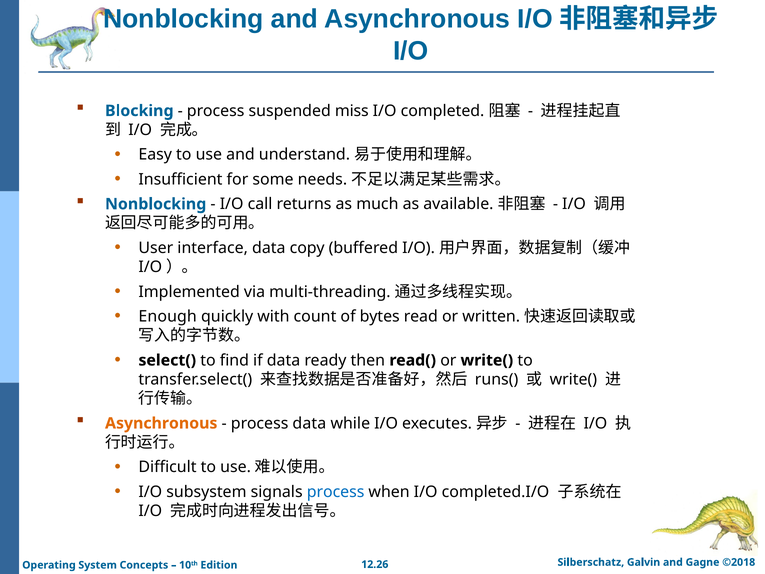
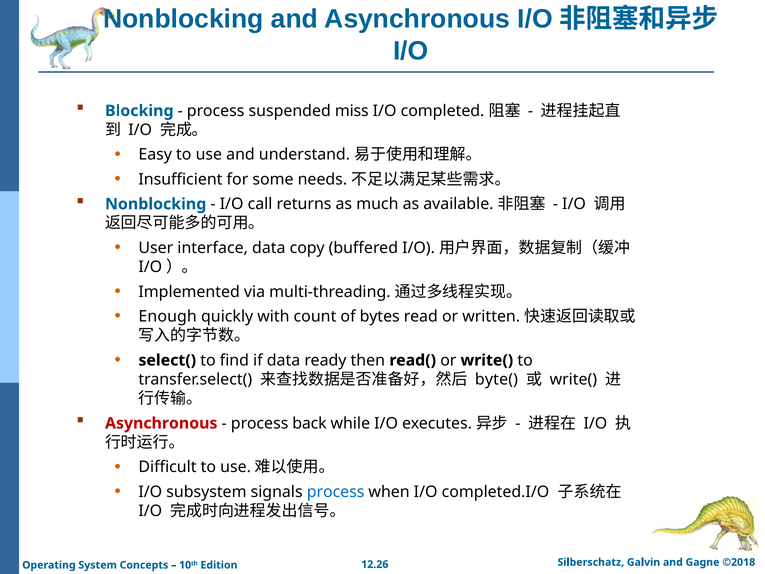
runs(: runs( -> byte( (497, 379)
Asynchronous colour: orange -> red (161, 423)
process data: data -> back (310, 423)
